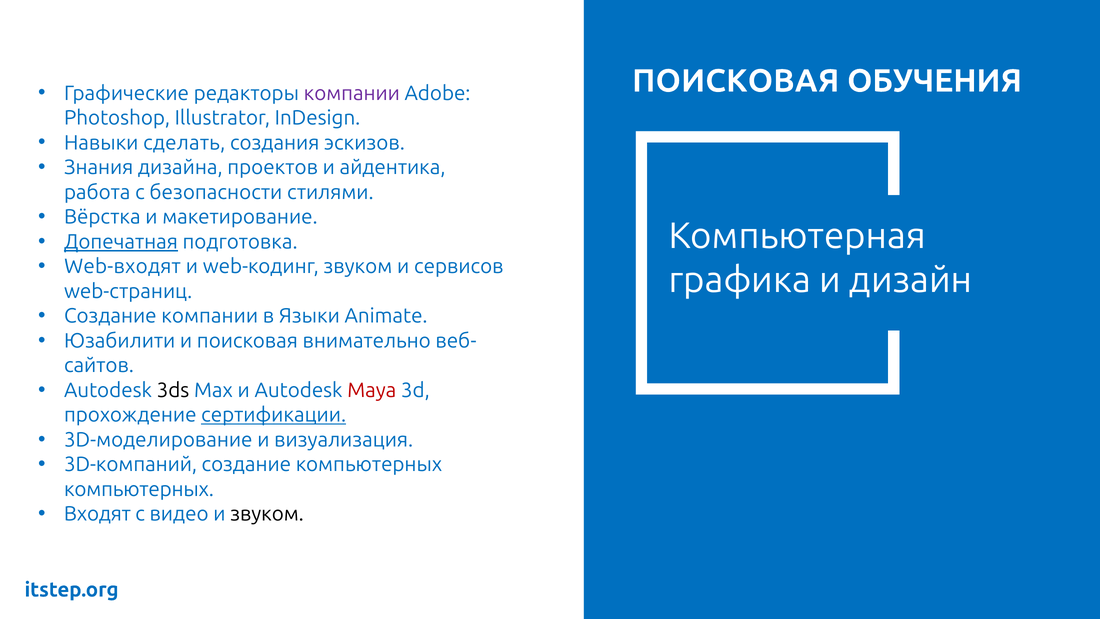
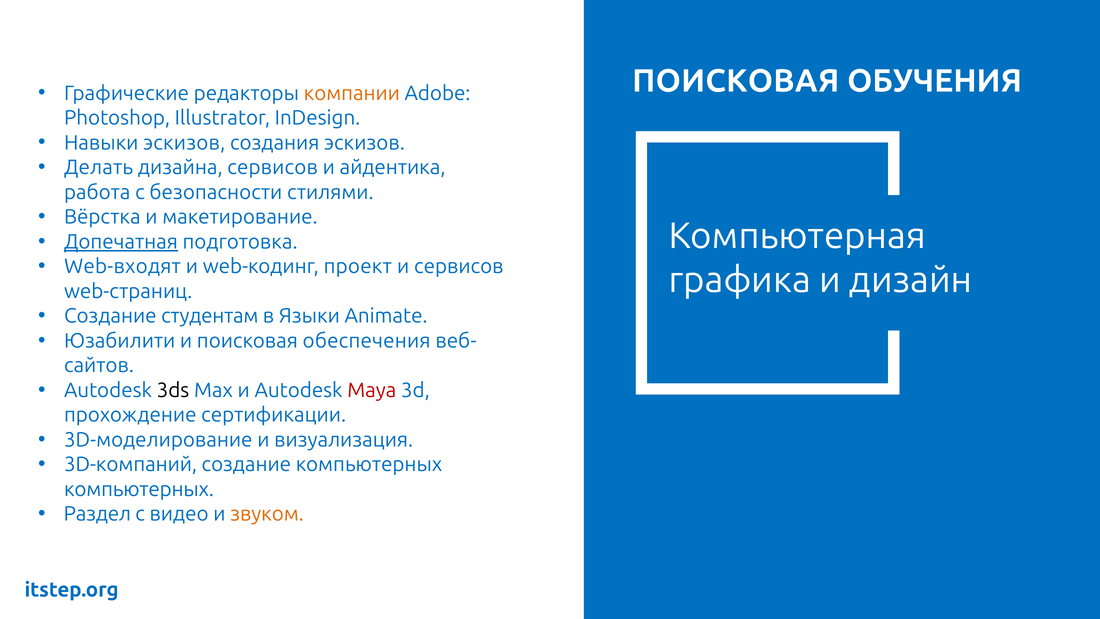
компании colour: purple -> orange (352, 93)
Навыки сделать: сделать -> эскизов (184, 143)
Знания: Знания -> Делать (99, 167)
дизайна проектов: проектов -> сервисов (273, 167)
web-кодинг звуком: звуком -> проект (358, 266)
Создание компании: компании -> студентам (210, 316)
внимательно: внимательно -> обеспечения (367, 341)
сертификации underline: present -> none (274, 415)
Входят: Входят -> Раздел (97, 514)
звуком colour: black -> orange (267, 514)
